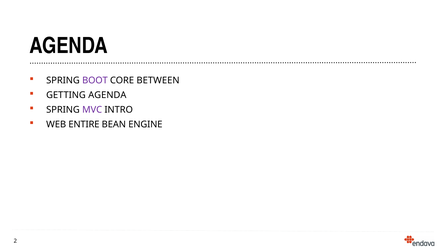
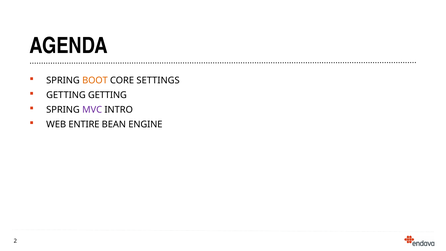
BOOT colour: purple -> orange (95, 80)
BETWEEN: BETWEEN -> SETTINGS (158, 80)
GETTING AGENDA: AGENDA -> GETTING (107, 95)
